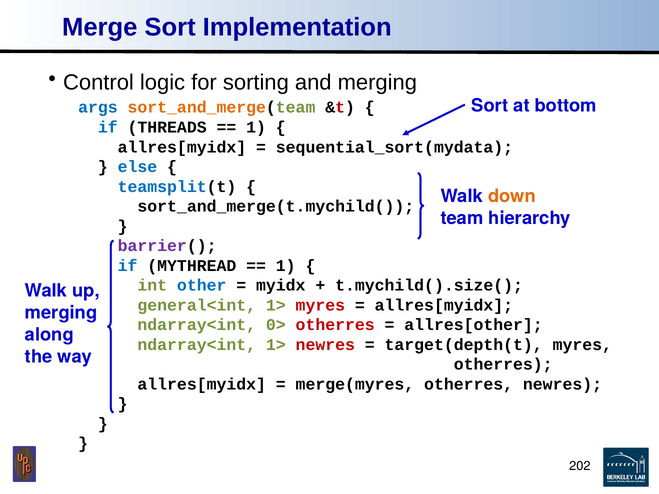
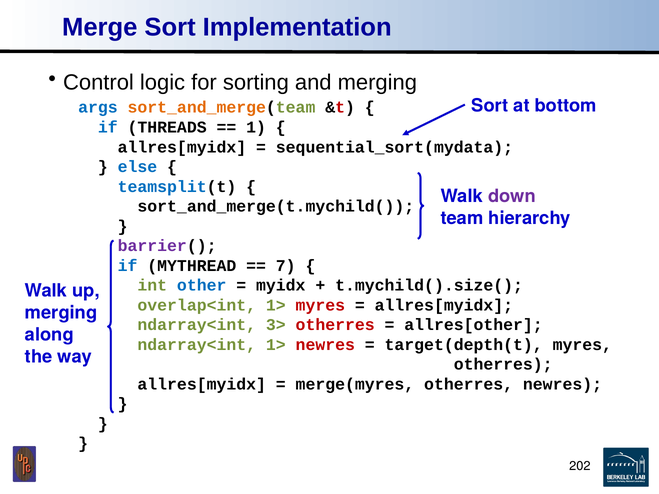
down colour: orange -> purple (512, 196)
1: 1 -> 7 (286, 266)
general<int: general<int -> overlap<int (197, 305)
0>: 0> -> 3> (276, 325)
